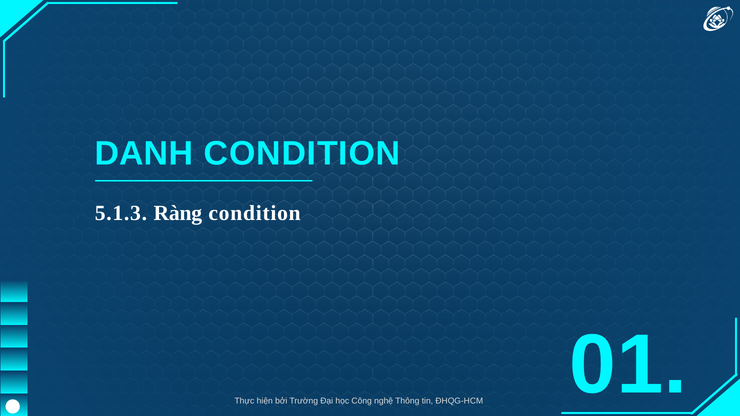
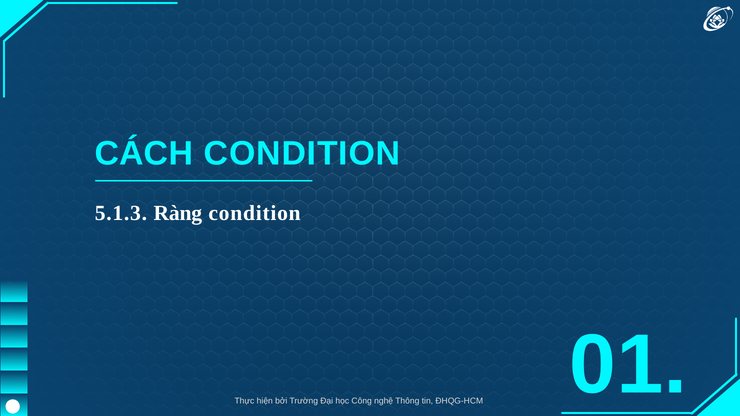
DANH: DANH -> CÁCH (144, 154)
